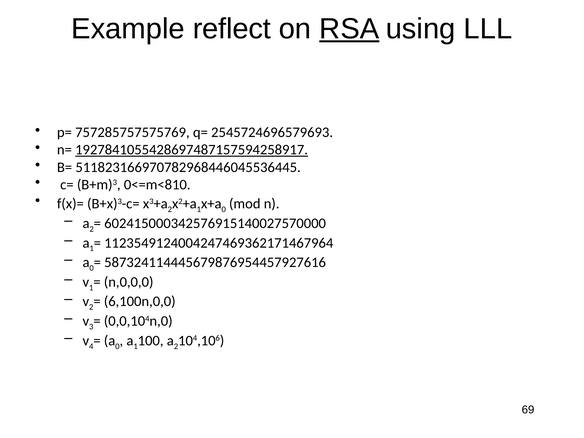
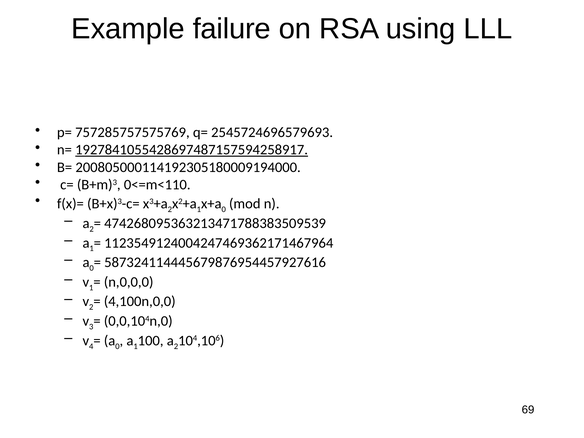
reflect: reflect -> failure (232, 29)
RSA underline: present -> none (349, 29)
511823166970782968446045536445: 511823166970782968446045536445 -> 200805000114192305180009194000 (188, 167)
0<=m<810: 0<=m<810 -> 0<=m<110 (157, 185)
602415000342576915140027570000: 602415000342576915140027570000 -> 474268095363213471788383509539 (215, 223)
6,100n,0,0: 6,100n,0,0 -> 4,100n,0,0 (140, 301)
